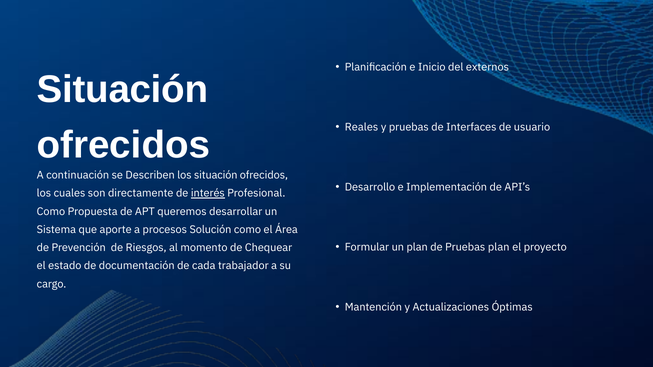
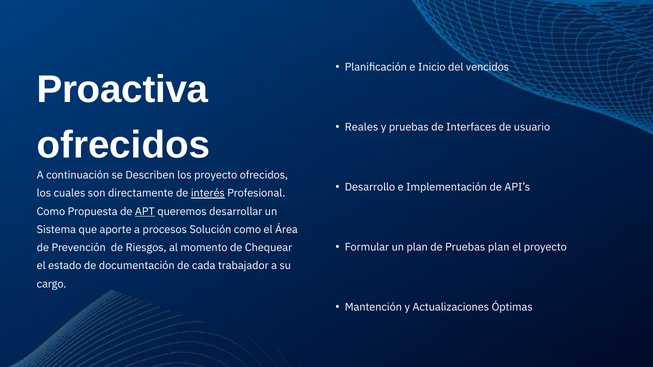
externos: externos -> vencidos (487, 67)
Situación: Situación -> Proactiva (122, 90)
los situación: situación -> proyecto (216, 175)
APT underline: none -> present (145, 212)
